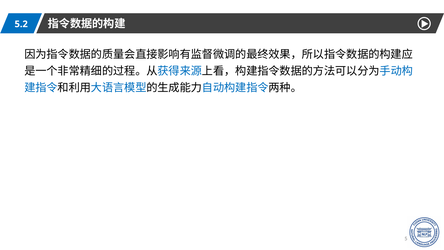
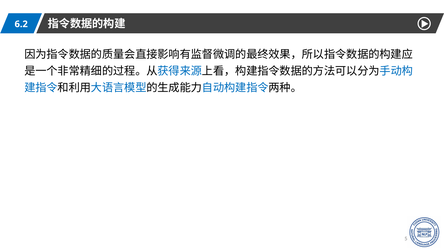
5.2: 5.2 -> 6.2 (21, 24)
